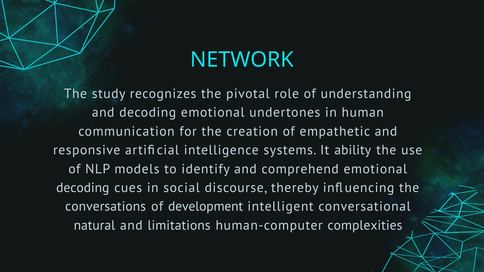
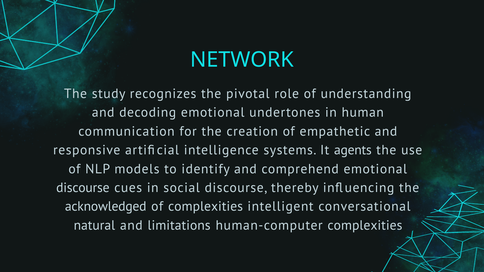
ability: ability -> agents (353, 150)
decoding: decoding -> discourse (83, 188)
conversations: conversations -> acknowledged (106, 207)
of development: development -> complexities (206, 207)
